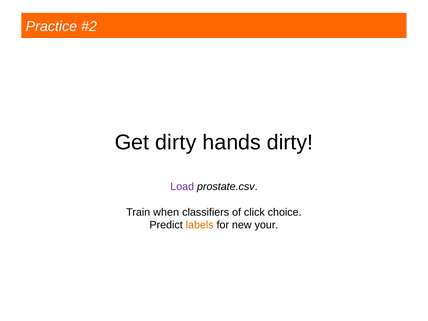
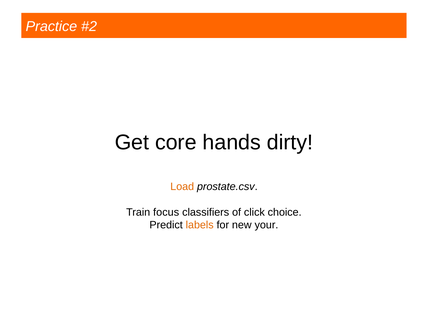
Get dirty: dirty -> core (176, 142)
Load colour: purple -> orange (182, 187)
when: when -> focus (166, 212)
